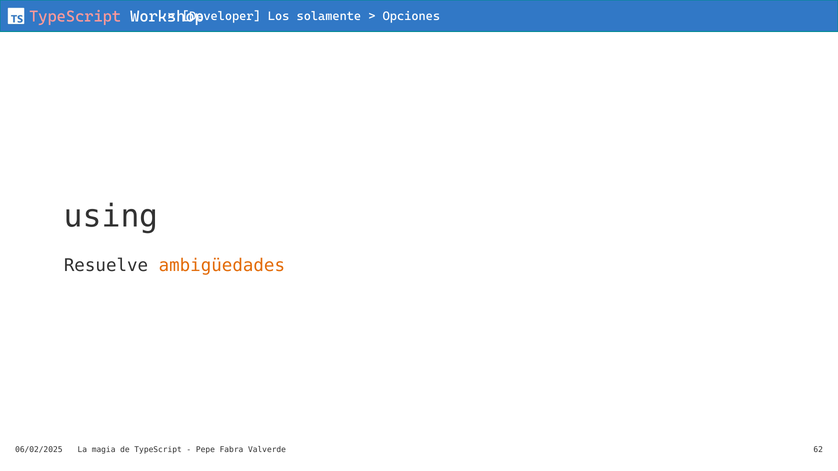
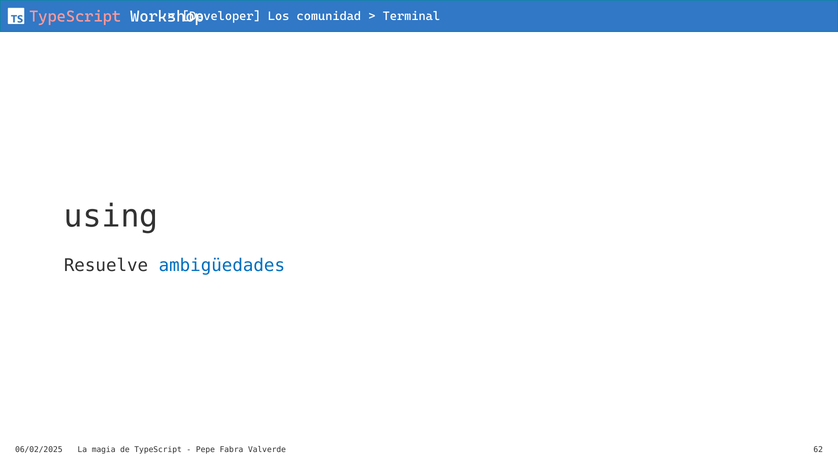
solamente: solamente -> comunidad (329, 16)
Opciones: Opciones -> Terminal (411, 16)
ambigüedades colour: orange -> blue (222, 266)
